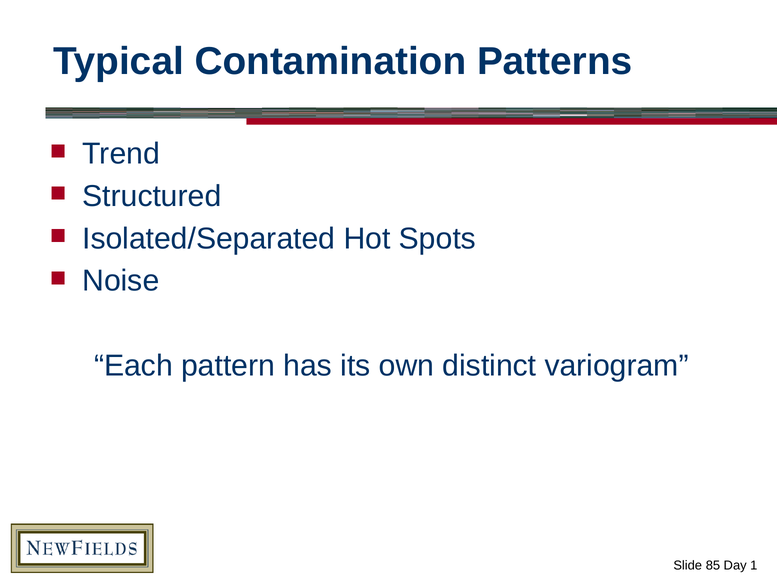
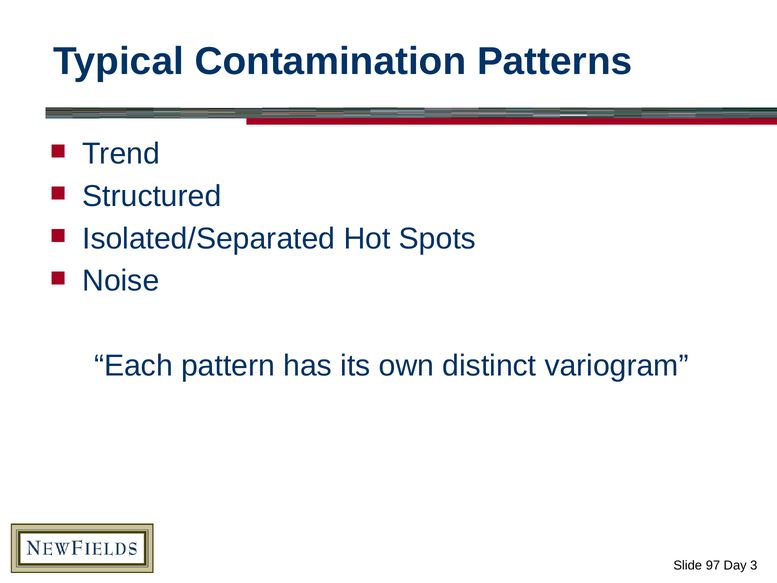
85: 85 -> 97 (713, 565)
1: 1 -> 3 (754, 565)
